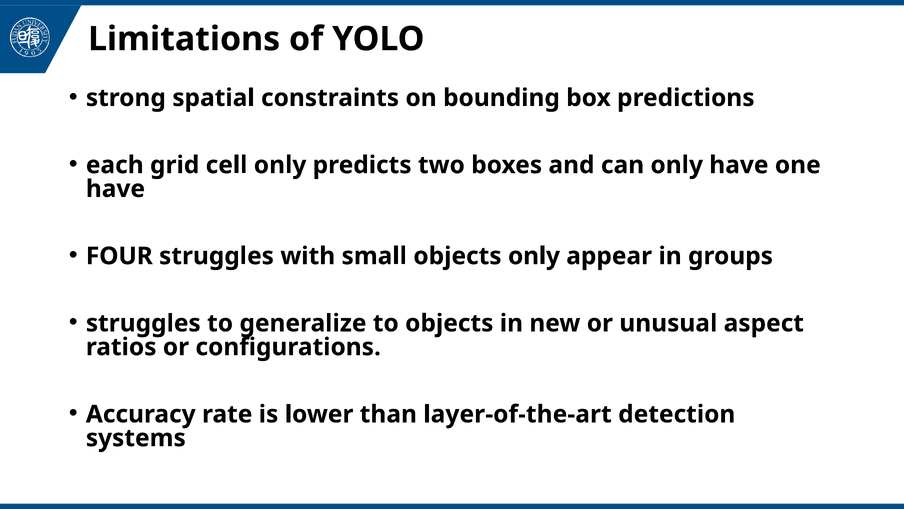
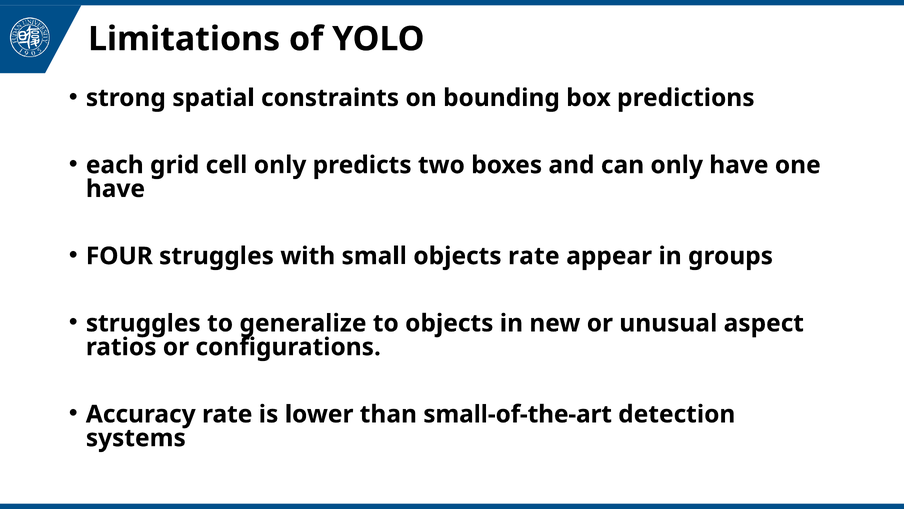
objects only: only -> rate (534, 256)
layer-of-the-art: layer-of-the-art -> small-of-the-art (518, 414)
